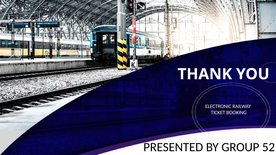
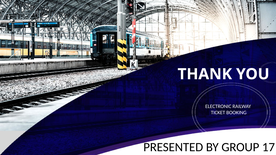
52: 52 -> 17 (269, 147)
